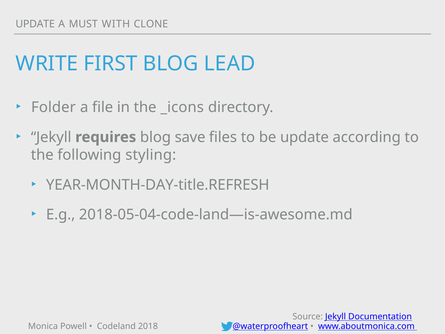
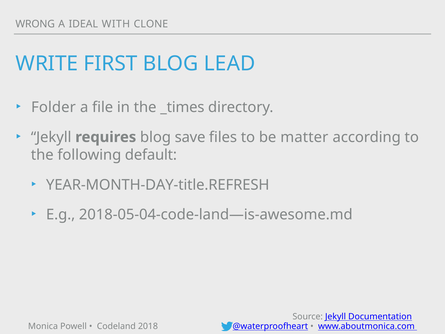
UPDATE: UPDATE -> WRONG (35, 24)
MUST: MUST -> IDEAL (83, 24)
_icons: _icons -> _times (182, 107)
be update: update -> matter (304, 137)
styling: styling -> default (151, 155)
